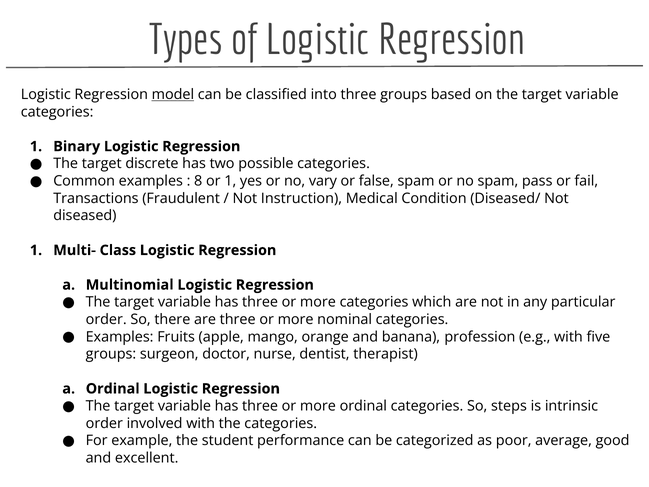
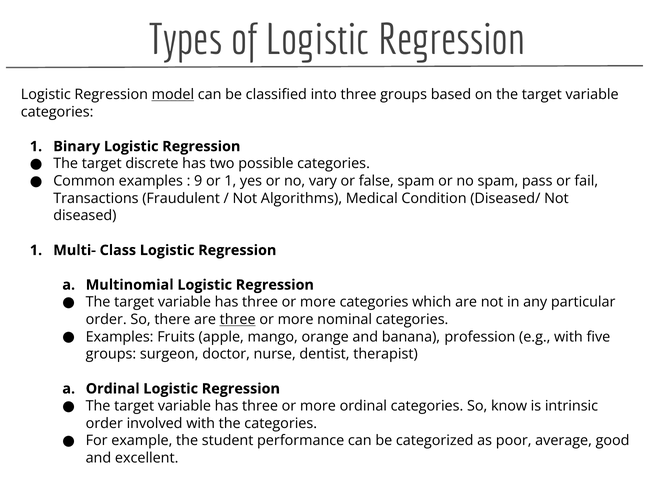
8: 8 -> 9 (198, 181)
Instruction: Instruction -> Algorithms (301, 198)
three underline: none -> present (238, 319)
steps: steps -> know (509, 406)
